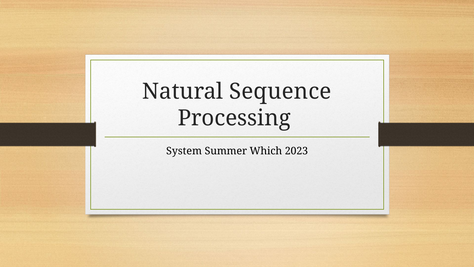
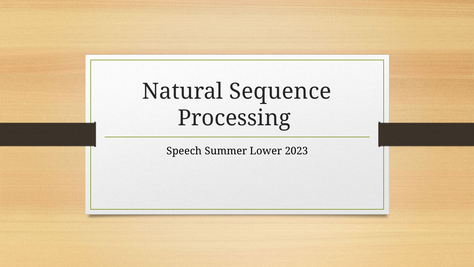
System: System -> Speech (184, 151)
Which: Which -> Lower (266, 151)
